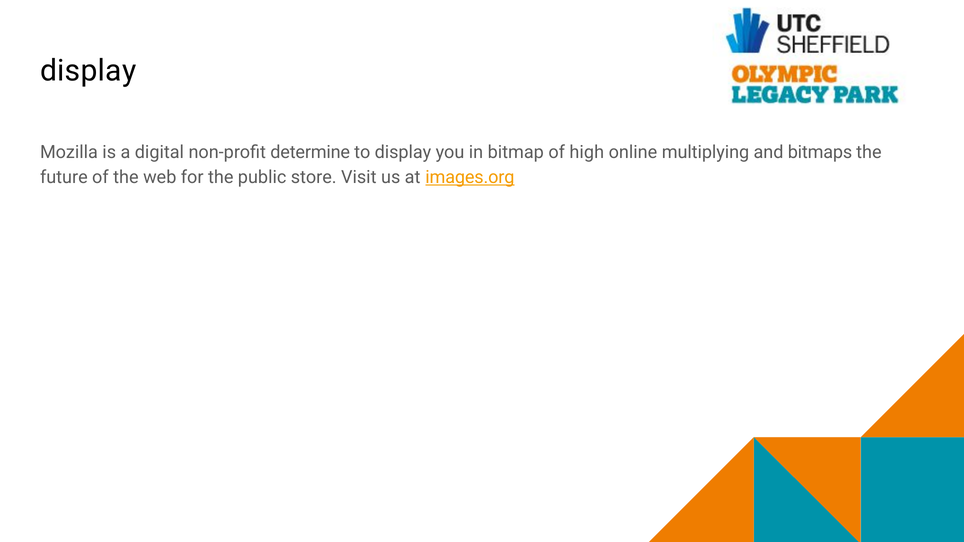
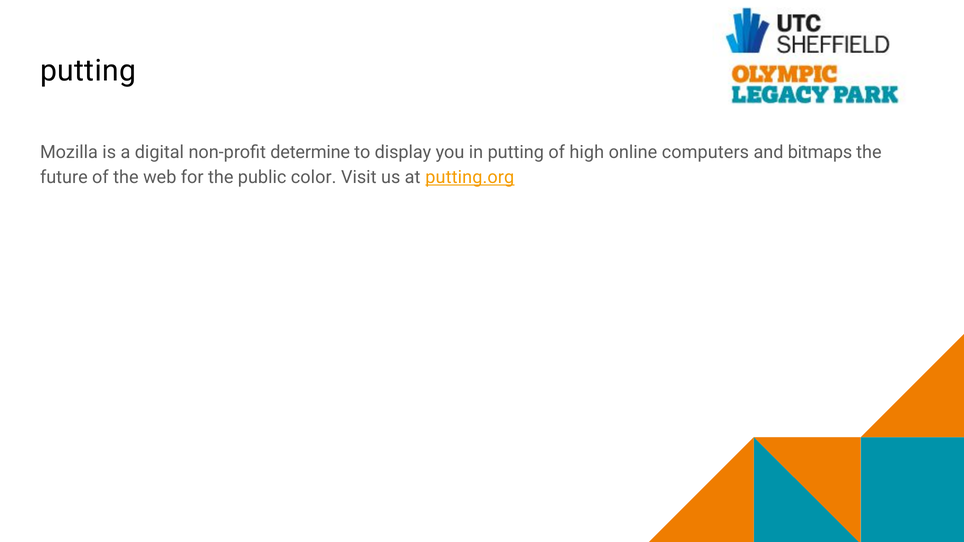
display: display -> putting (88, 71)
in bitmap: bitmap -> putting (516, 152)
multiplying: multiplying -> computers (705, 152)
store: store -> color (314, 177)
images.org: images.org -> putting.org (470, 177)
